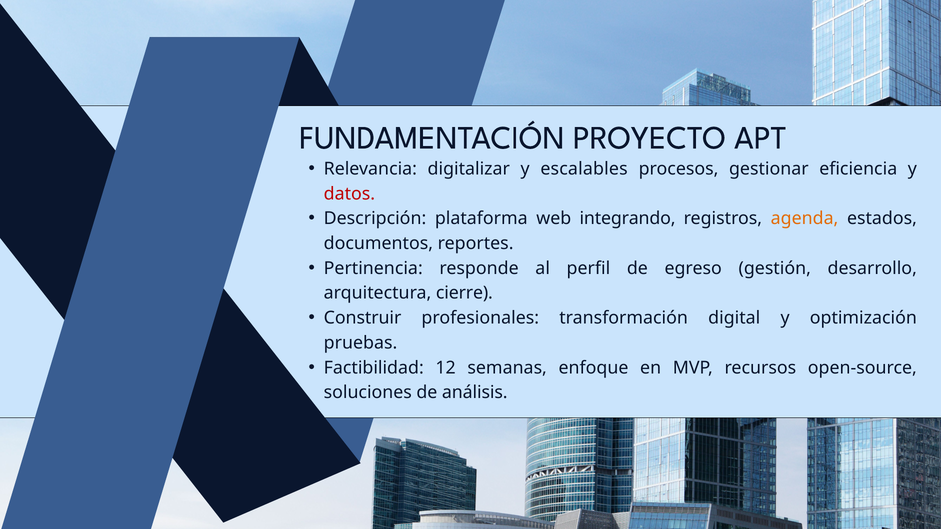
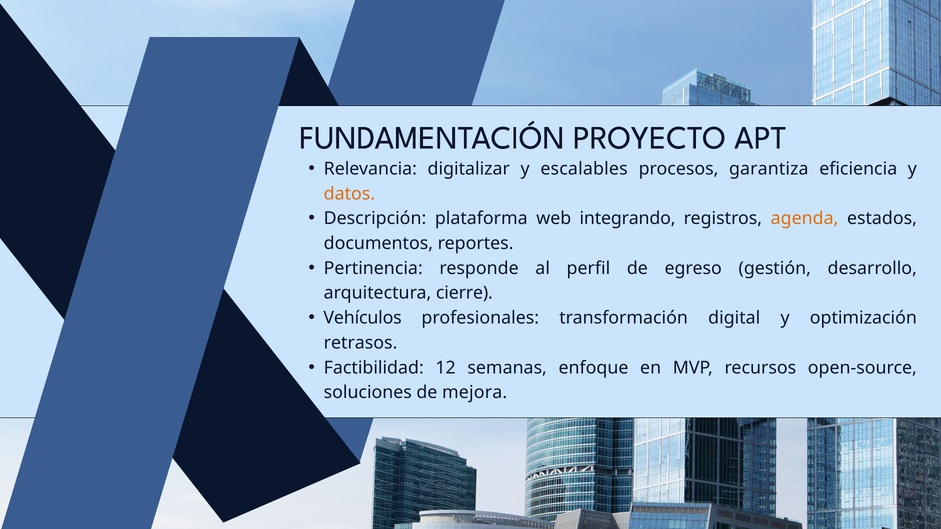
gestionar: gestionar -> garantiza (769, 169)
datos colour: red -> orange (349, 194)
Construir: Construir -> Vehículos (363, 318)
pruebas: pruebas -> retrasos (361, 343)
análisis: análisis -> mejora (475, 393)
